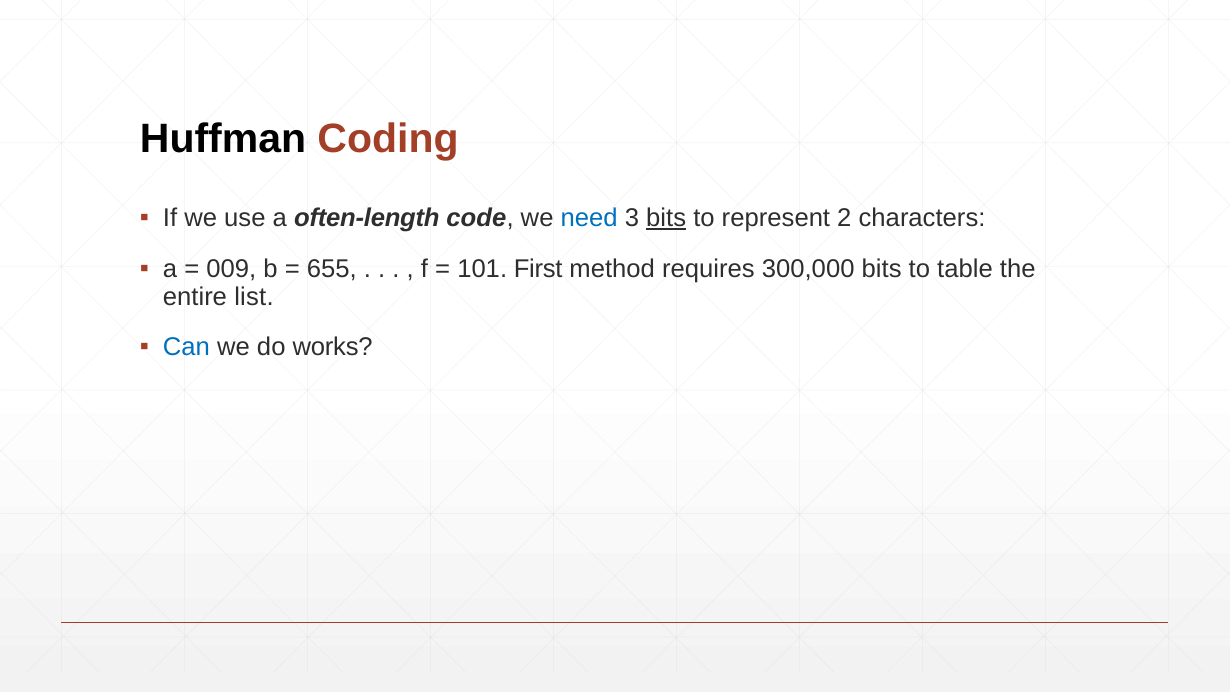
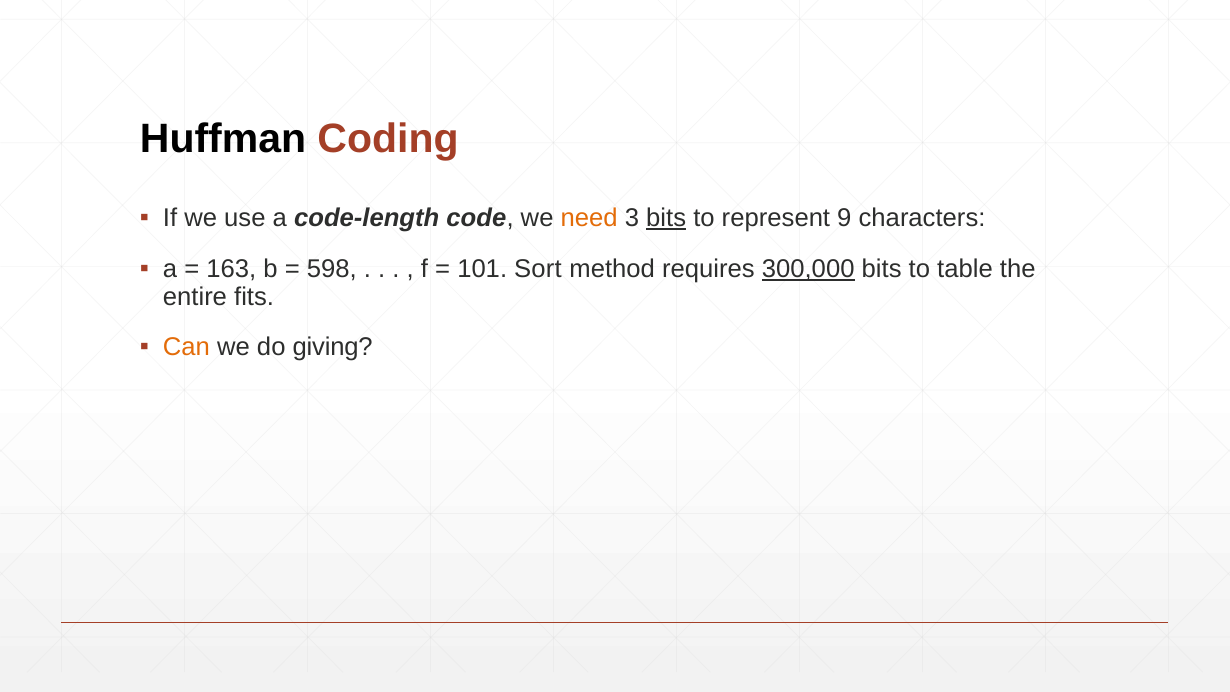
often-length: often-length -> code-length (367, 218)
need colour: blue -> orange (589, 218)
2: 2 -> 9 (844, 218)
009: 009 -> 163 (231, 269)
655: 655 -> 598 (332, 269)
First: First -> Sort (538, 269)
300,000 underline: none -> present (808, 269)
list: list -> fits (254, 297)
Can colour: blue -> orange (186, 347)
works: works -> giving (333, 347)
